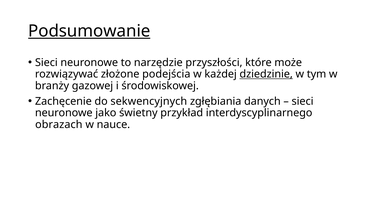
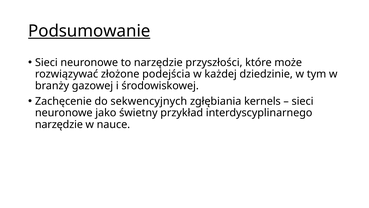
dziedzinie underline: present -> none (266, 74)
danych: danych -> kernels (262, 101)
obrazach: obrazach -> narzędzie (59, 124)
